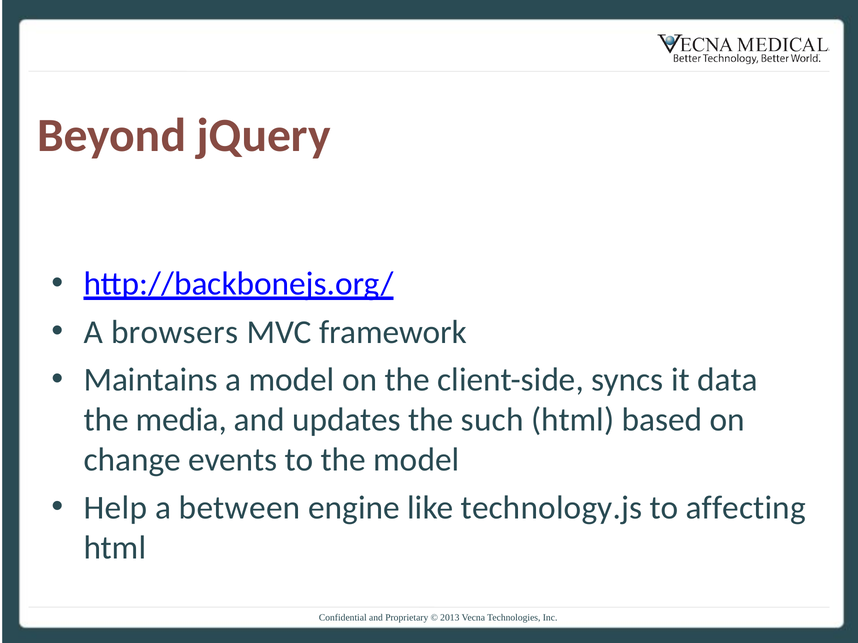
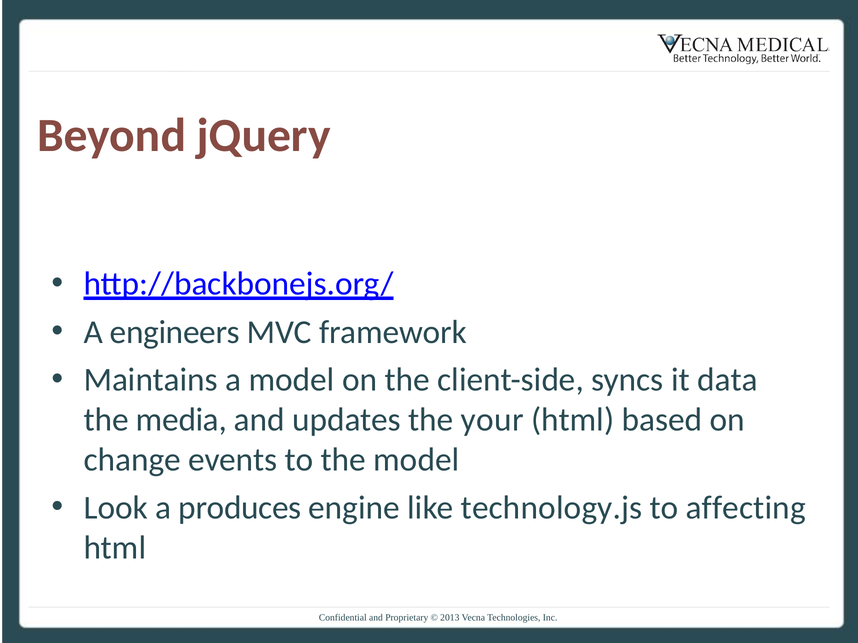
browsers: browsers -> engineers (175, 332)
such: such -> your (492, 420)
Help: Help -> Look (116, 508)
between: between -> produces (240, 508)
